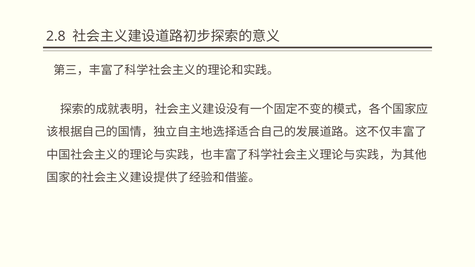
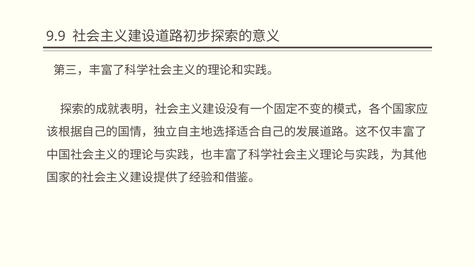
2.8: 2.8 -> 9.9 (56, 36)
